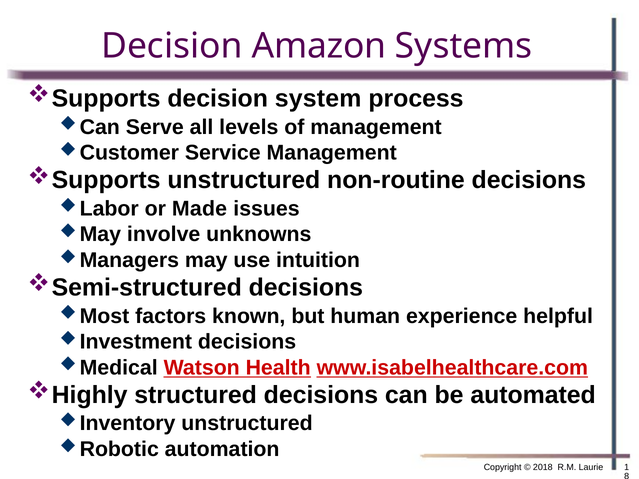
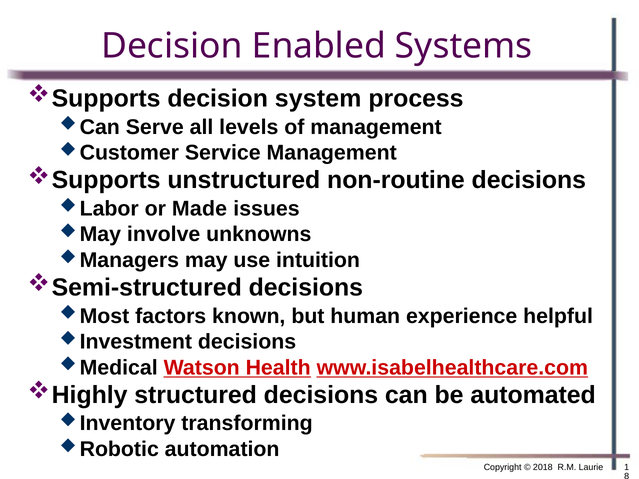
Amazon: Amazon -> Enabled (319, 46)
unstructured: unstructured -> transforming (247, 424)
